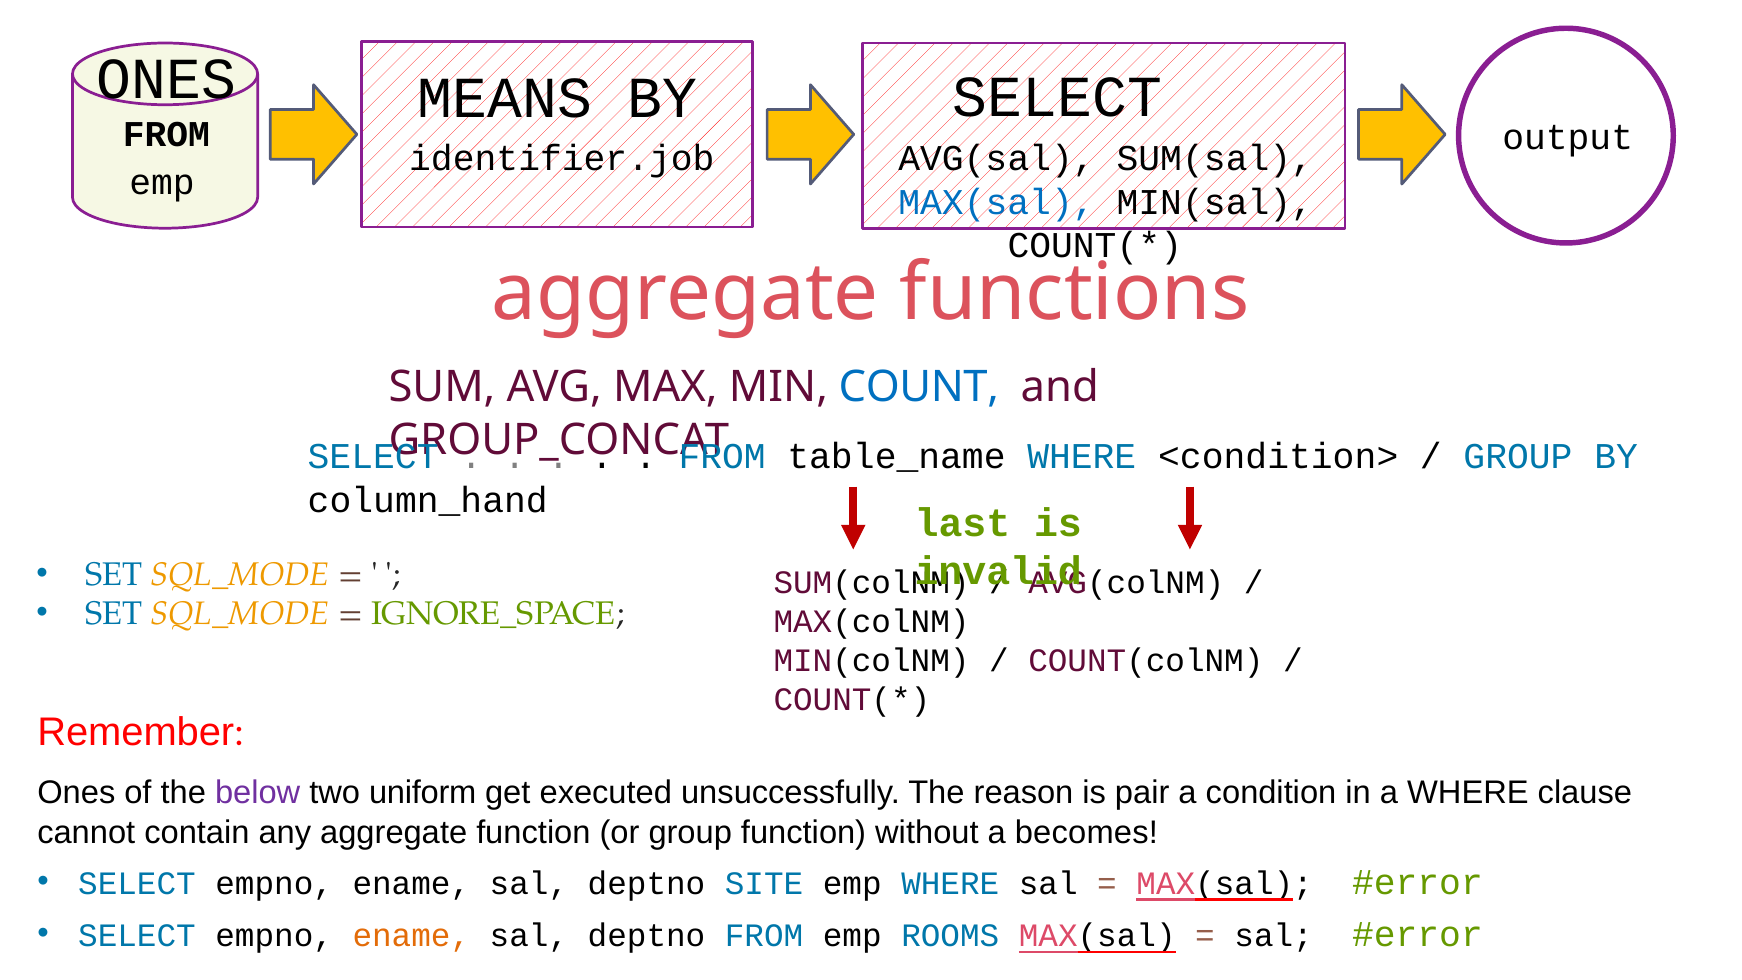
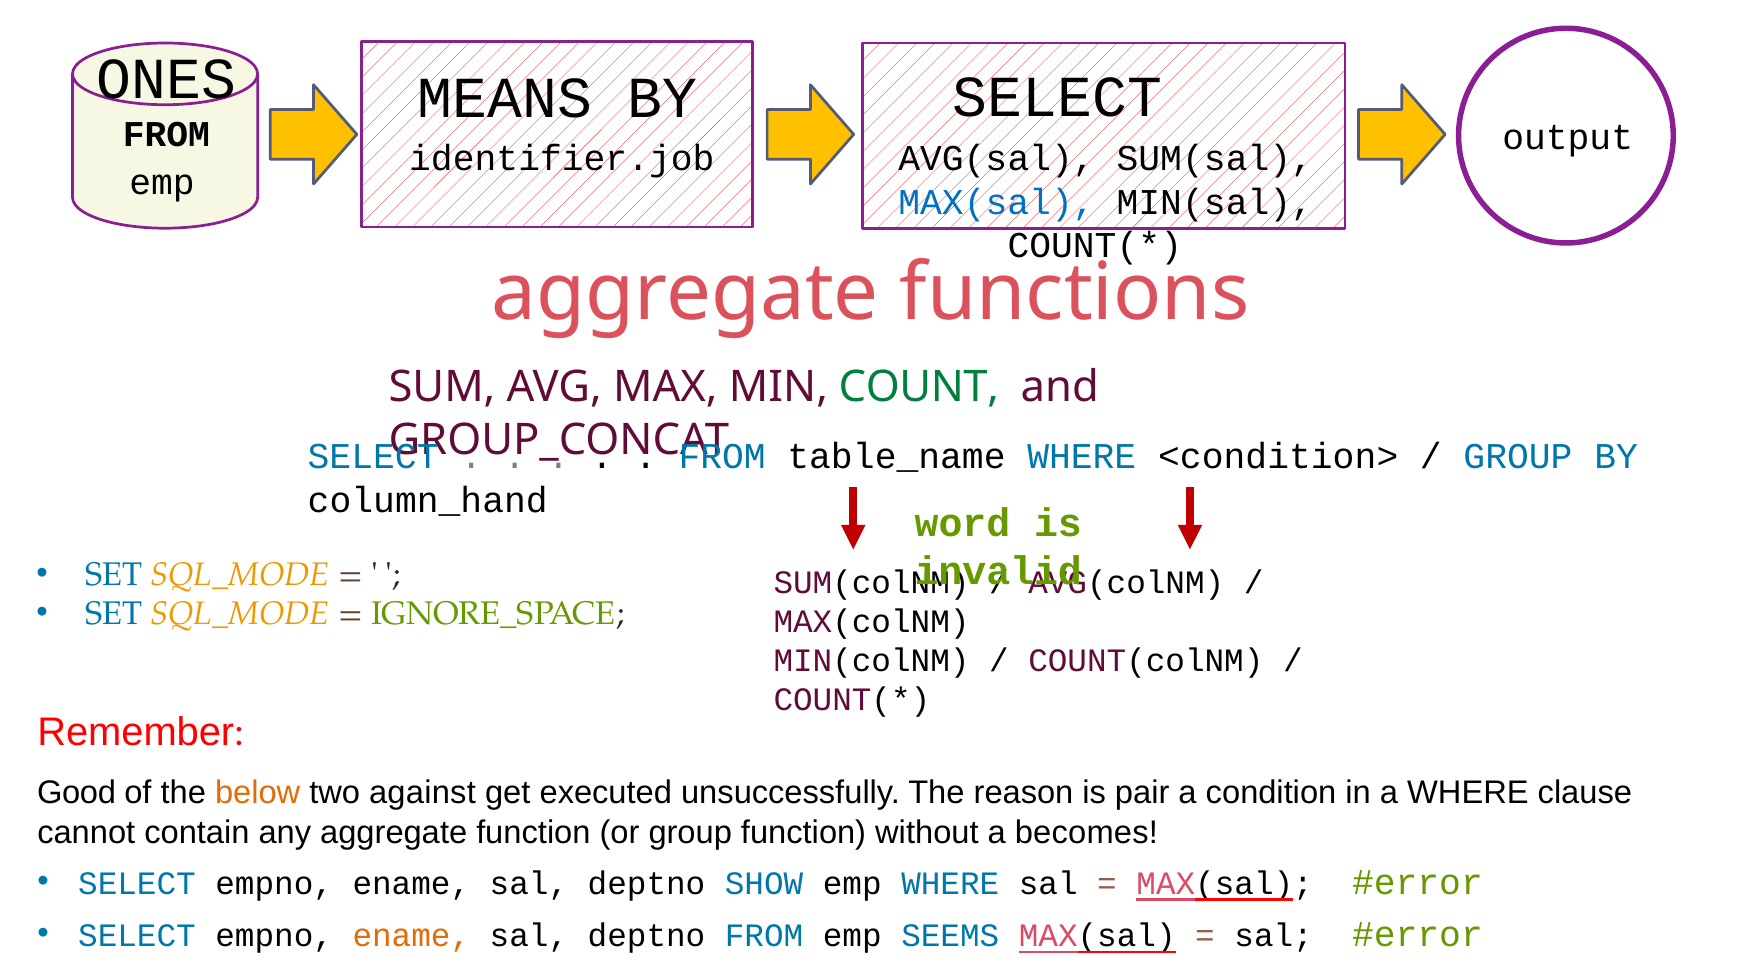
COUNT colour: blue -> green (919, 387)
last: last -> word (963, 523)
Ones: Ones -> Good (77, 793)
below colour: purple -> orange (258, 793)
uniform: uniform -> against (422, 793)
SITE: SITE -> SHOW (764, 884)
ROOMS: ROOMS -> SEEMS (950, 936)
